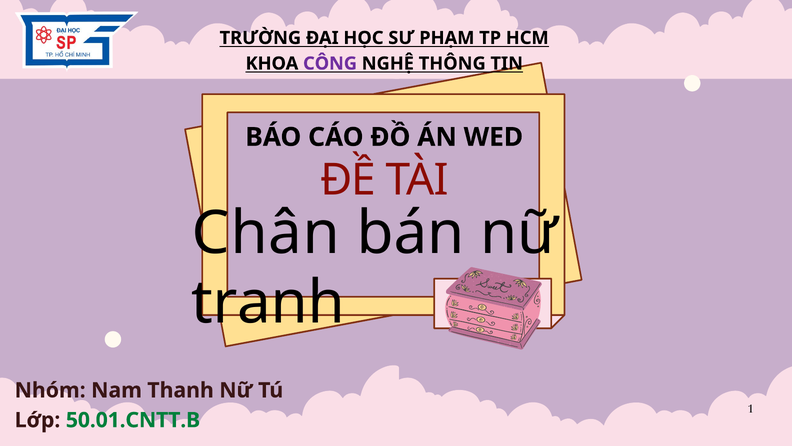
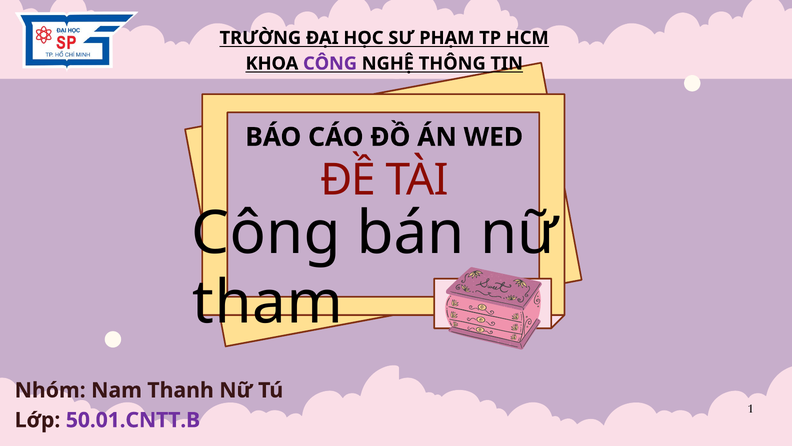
Chân: Chân -> Công (266, 233)
tranh: tranh -> tham (268, 303)
50.01.CNTT.B colour: green -> purple (133, 420)
